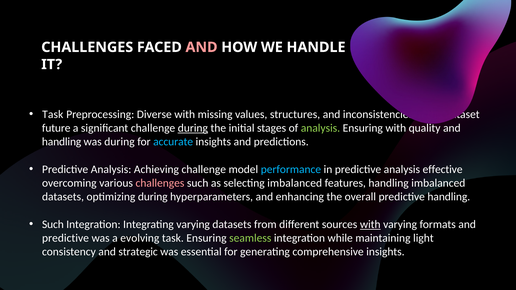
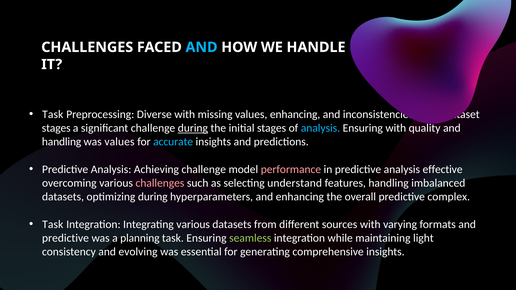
AND colour: pink -> light blue (202, 47)
values structures: structures -> enhancing (295, 114)
future: future -> stages (56, 128)
analysis colour: light green -> light blue (320, 128)
was during: during -> values (119, 142)
performance colour: light blue -> pink (291, 169)
selecting imbalanced: imbalanced -> understand (295, 183)
predictive handling: handling -> complex (449, 197)
Such: Such -> Task (53, 225)
Integrating varying: varying -> various (193, 225)
with underline: present -> none (370, 225)
evolving: evolving -> planning (140, 238)
strategic: strategic -> evolving (138, 252)
